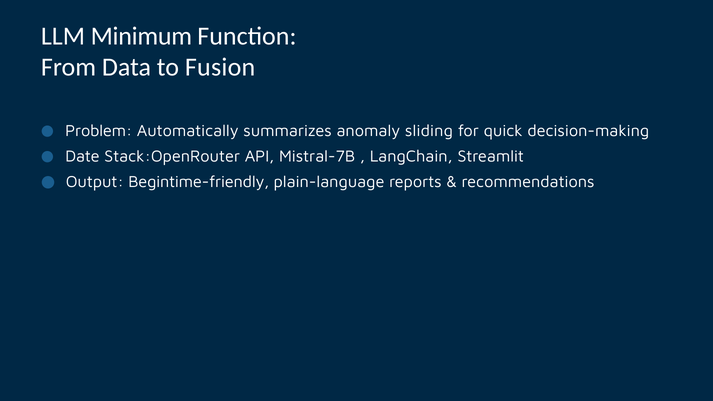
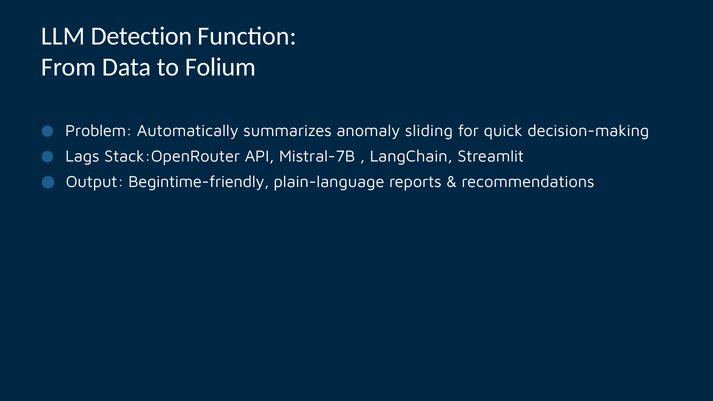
Minimum: Minimum -> Detection (141, 36)
Fusion: Fusion -> Folium (220, 67)
Date: Date -> Lags (82, 156)
